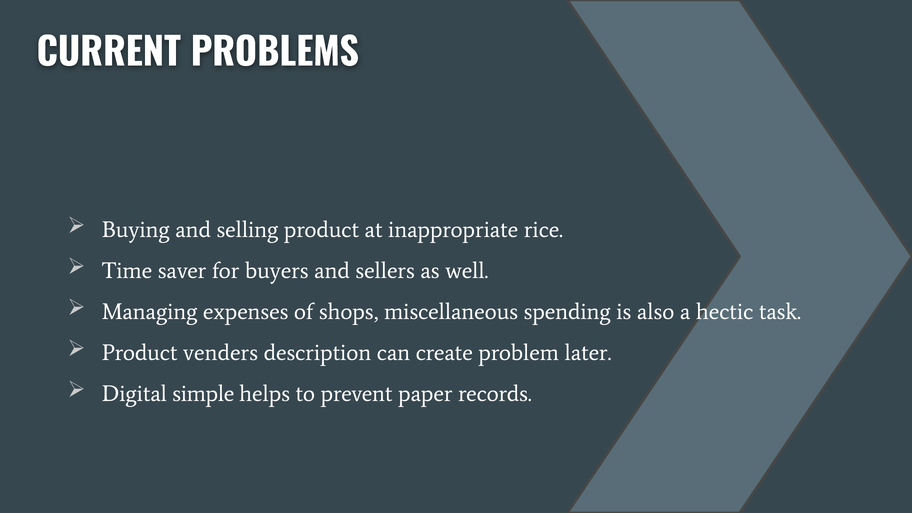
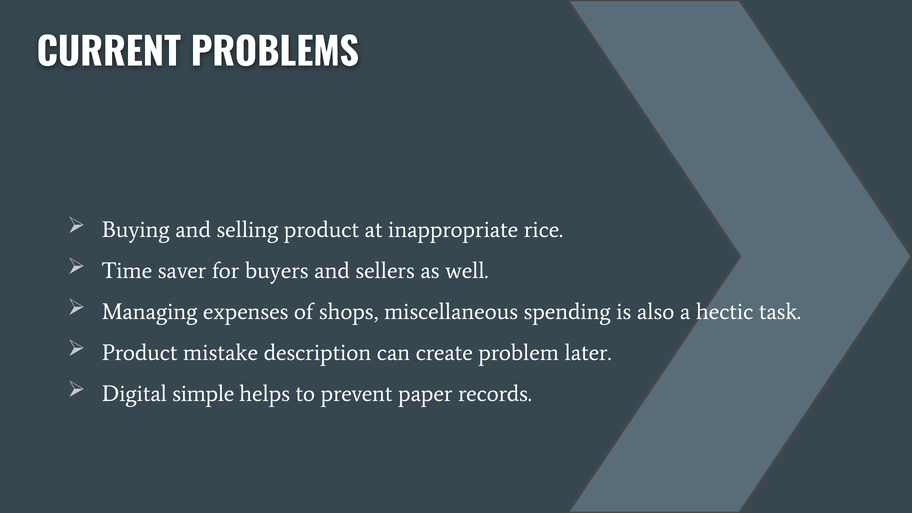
venders: venders -> mistake (221, 353)
